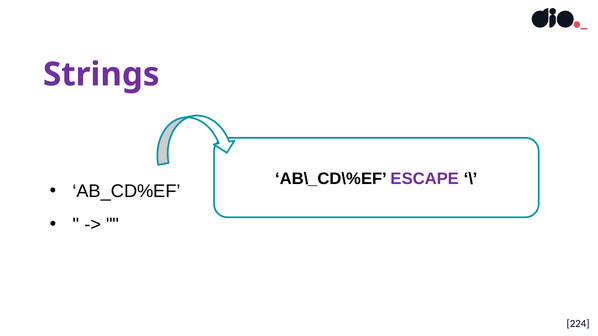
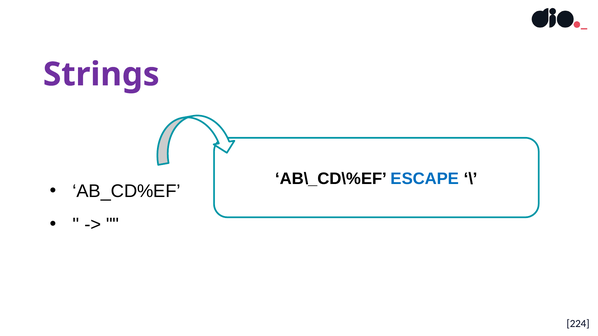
ESCAPE colour: purple -> blue (425, 179)
